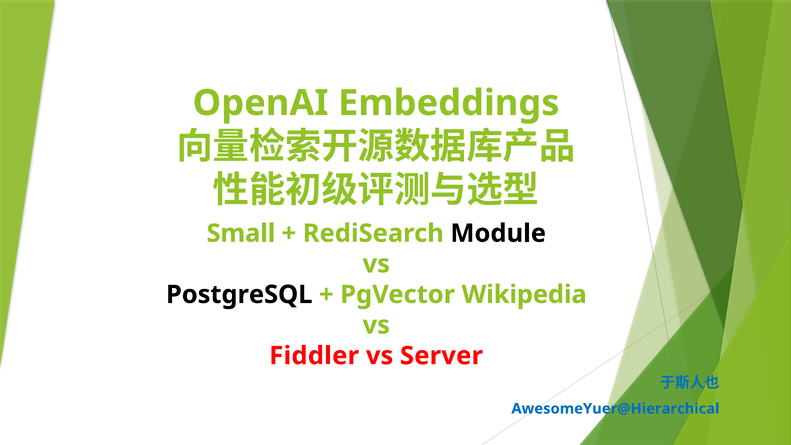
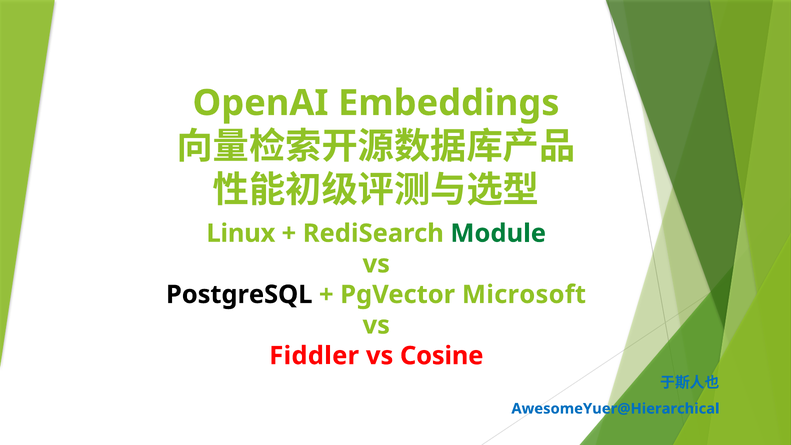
Small: Small -> Linux (241, 233)
Module colour: black -> green (498, 233)
Wikipedia: Wikipedia -> Microsoft (524, 295)
Server: Server -> Cosine (442, 356)
